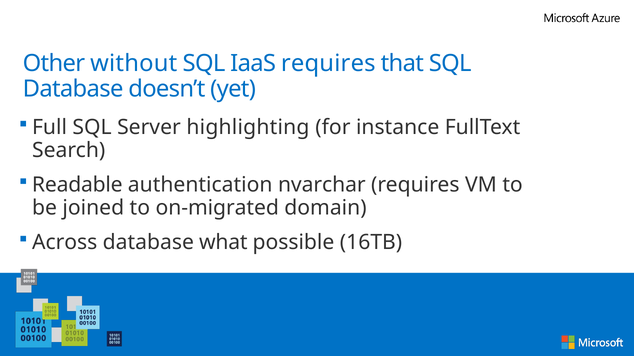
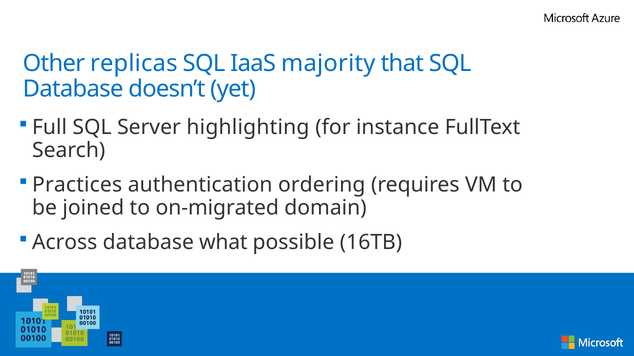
without: without -> replicas (134, 63)
IaaS requires: requires -> majority (328, 63)
Readable: Readable -> Practices (77, 185)
nvarchar: nvarchar -> ordering (322, 185)
